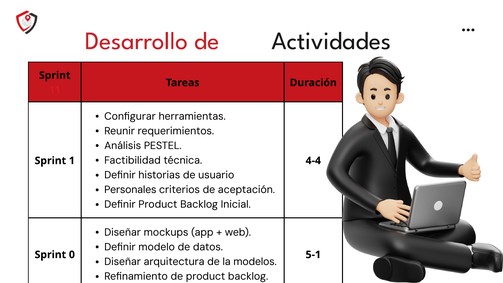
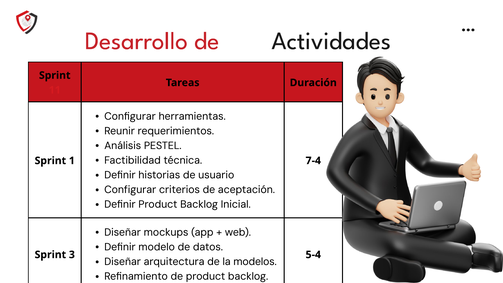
4-4: 4-4 -> 7-4 (313, 161)
Personales: Personales -> Configurar (130, 190)
0: 0 -> 3 (72, 255)
5-1: 5-1 -> 5-4 (313, 255)
